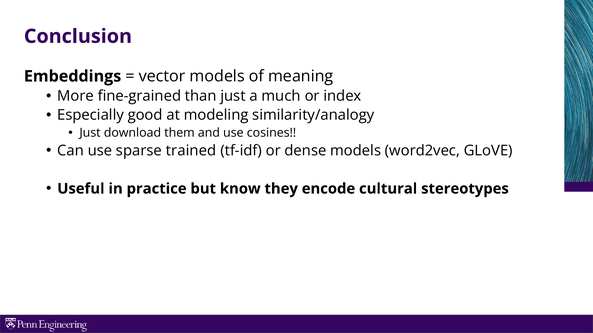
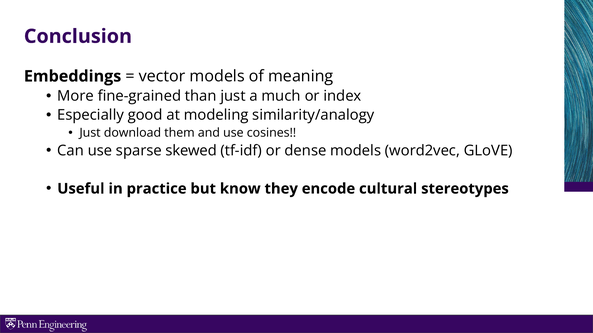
trained: trained -> skewed (191, 151)
